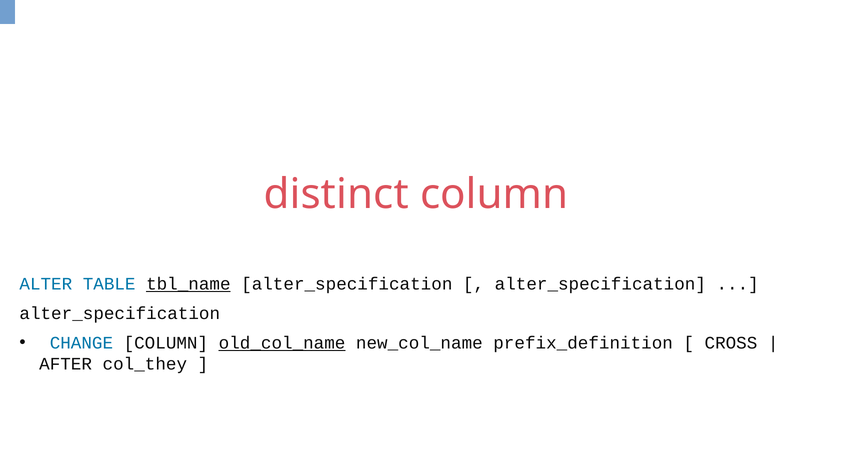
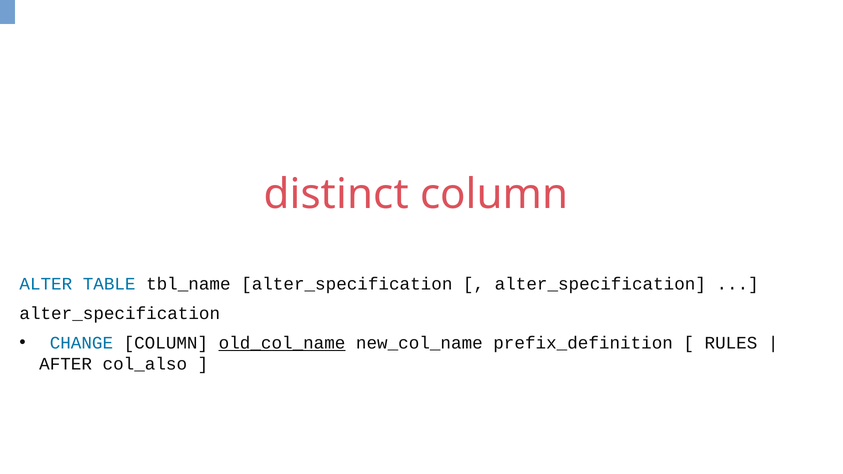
tbl_name underline: present -> none (188, 284)
CROSS: CROSS -> RULES (731, 343)
col_they: col_they -> col_also (145, 364)
